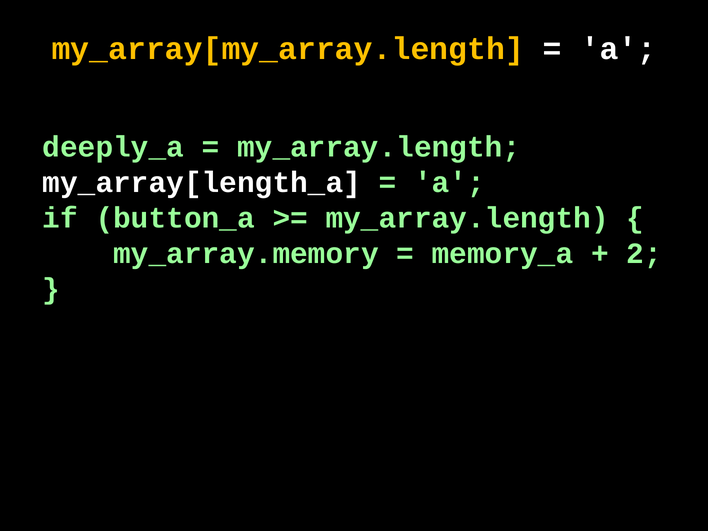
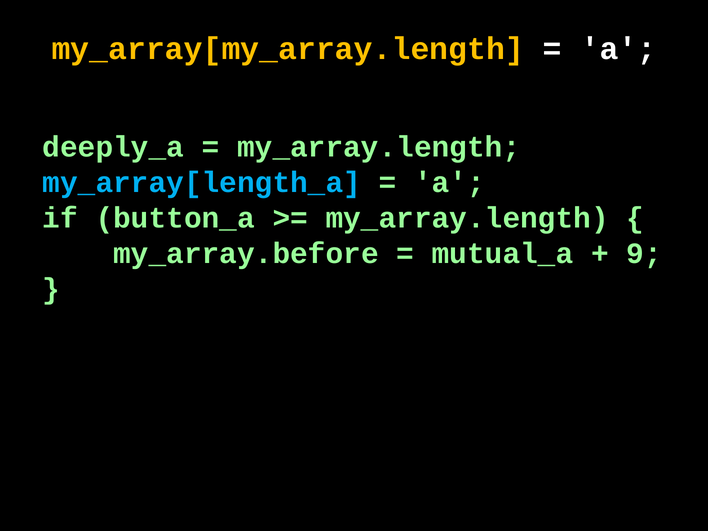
my_array[length_a colour: white -> light blue (202, 183)
my_array.memory: my_array.memory -> my_array.before (246, 253)
memory_a: memory_a -> mutual_a (503, 253)
2: 2 -> 9 (644, 253)
